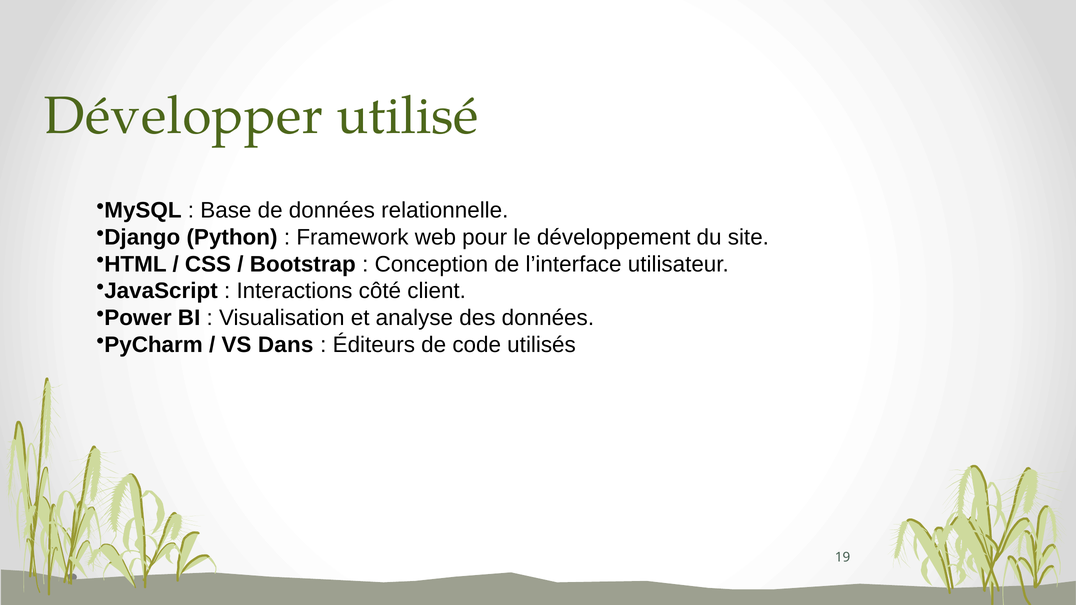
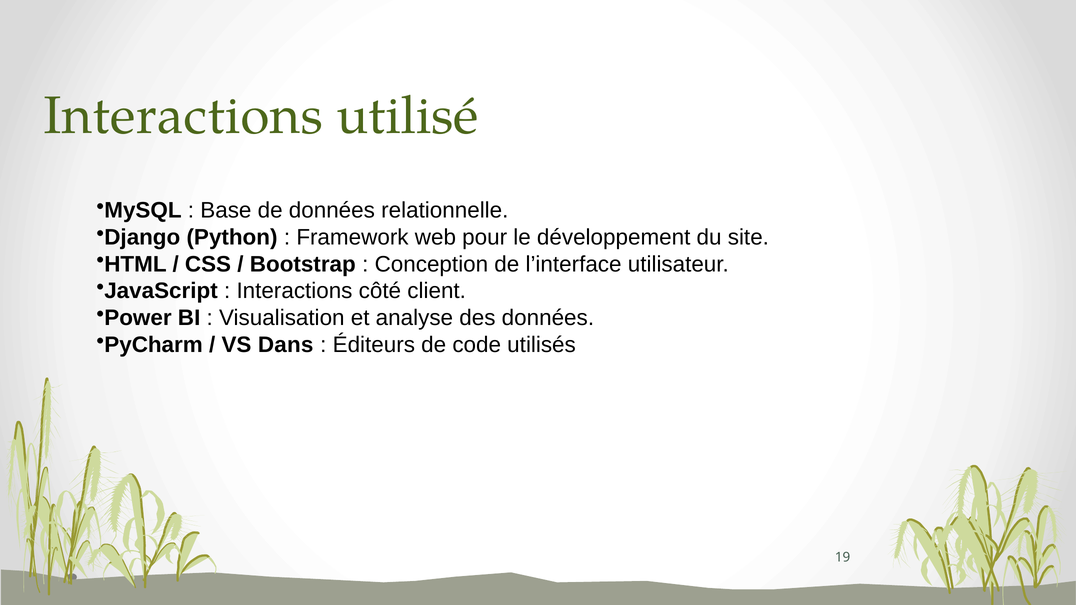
Développer: Développer -> Interactions (183, 116)
